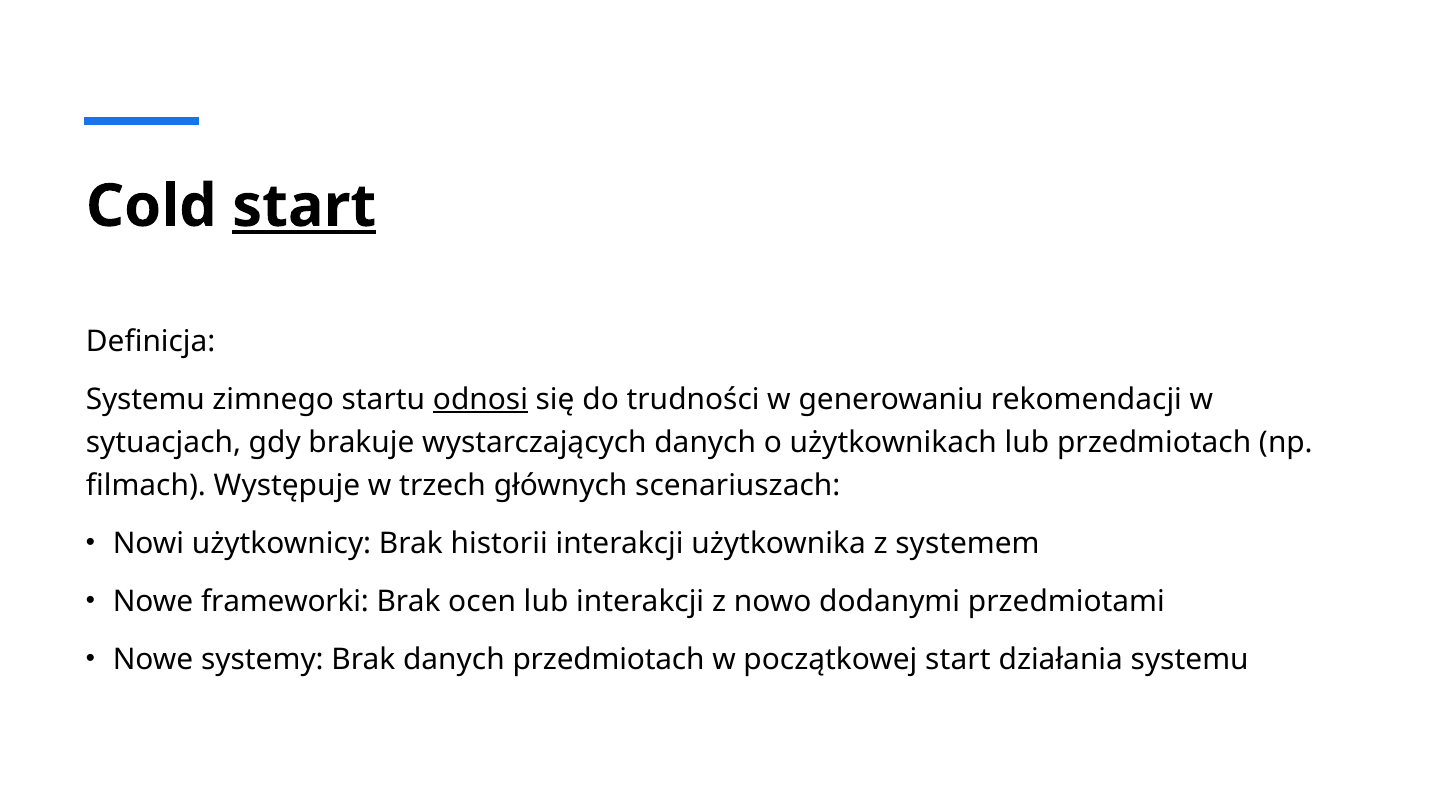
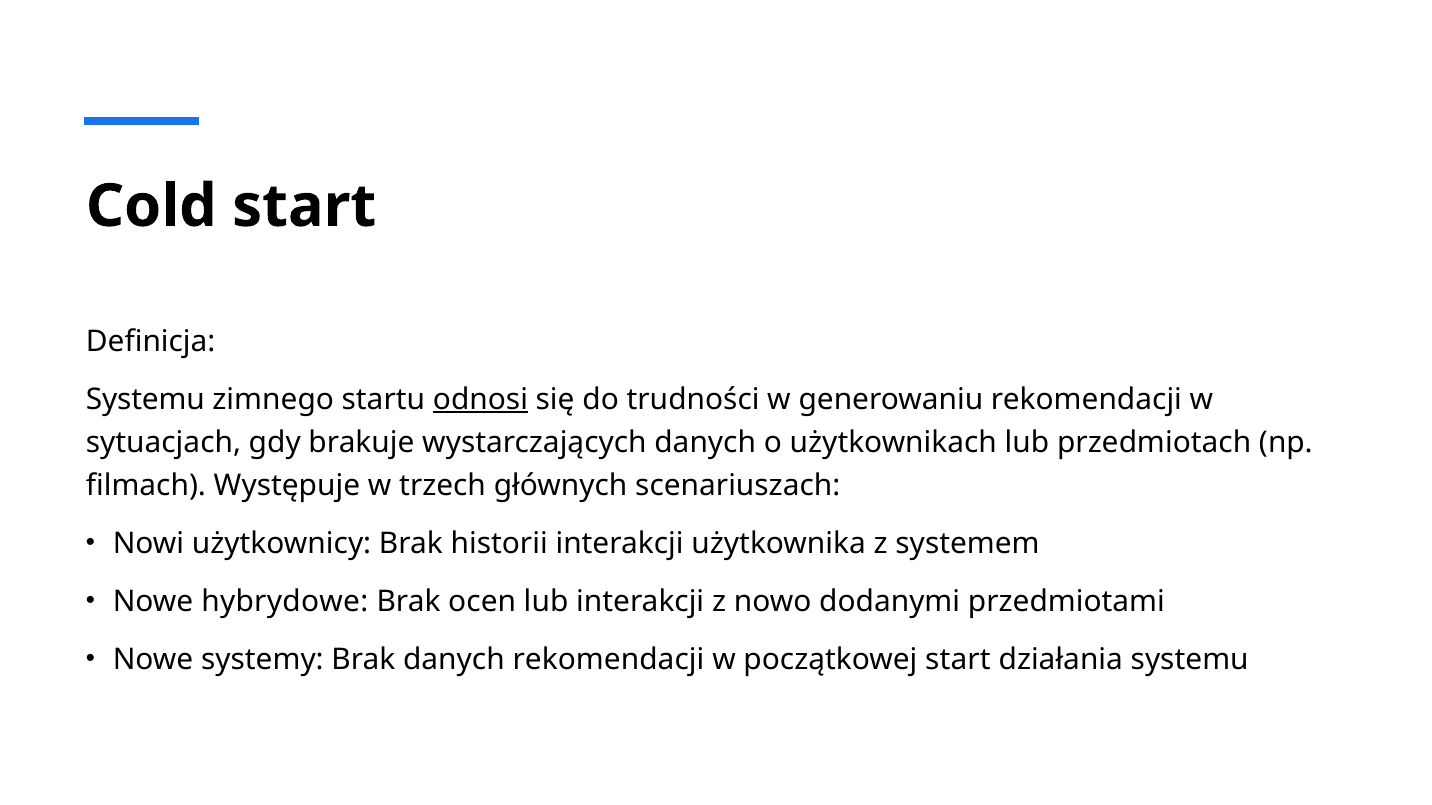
start underline: present -> none (304, 206)
frameworki: frameworki -> hybrydowe (285, 602)
danych przedmiotach: przedmiotach -> rekomendacji (608, 660)
